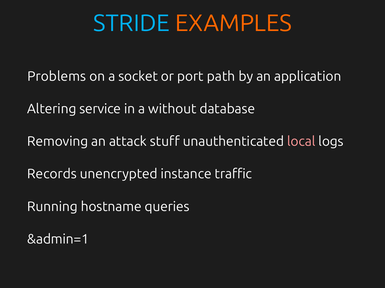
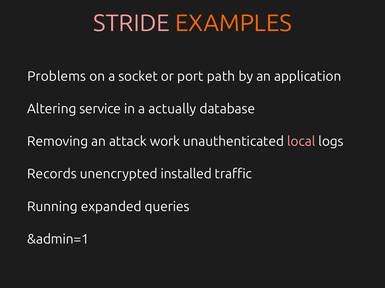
STRIDE colour: light blue -> pink (131, 23)
without: without -> actually (172, 109)
stuff: stuff -> work (165, 142)
instance: instance -> installed (186, 174)
hostname: hostname -> expanded (111, 207)
